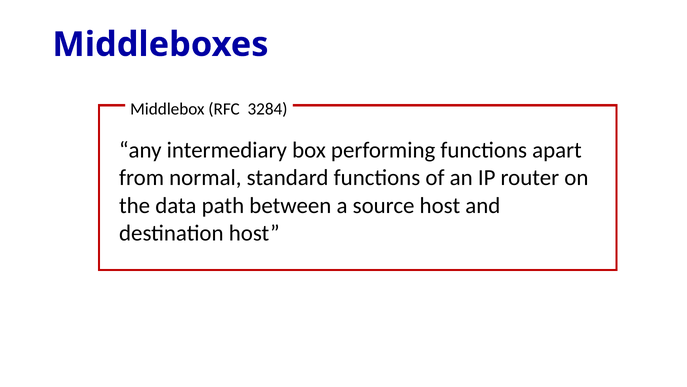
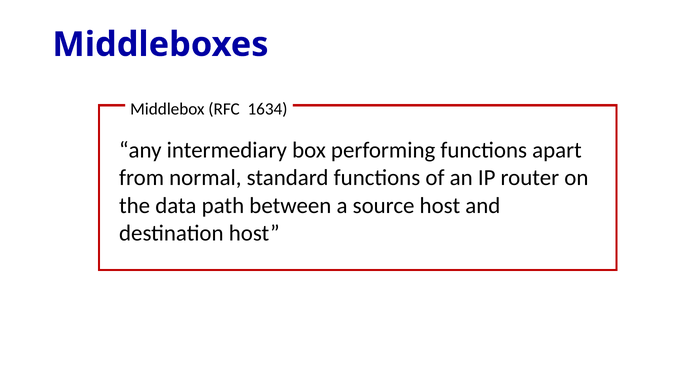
3284: 3284 -> 1634 (268, 109)
